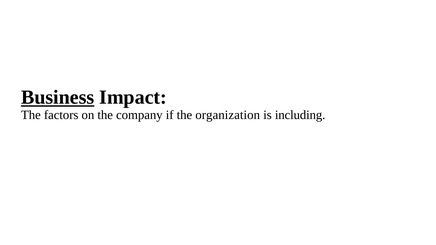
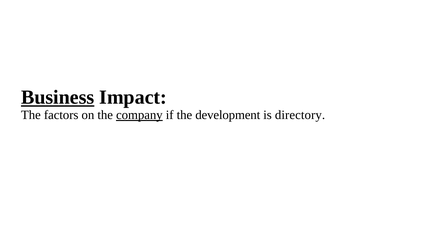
company underline: none -> present (139, 115)
organization: organization -> development (228, 115)
including: including -> directory (300, 115)
